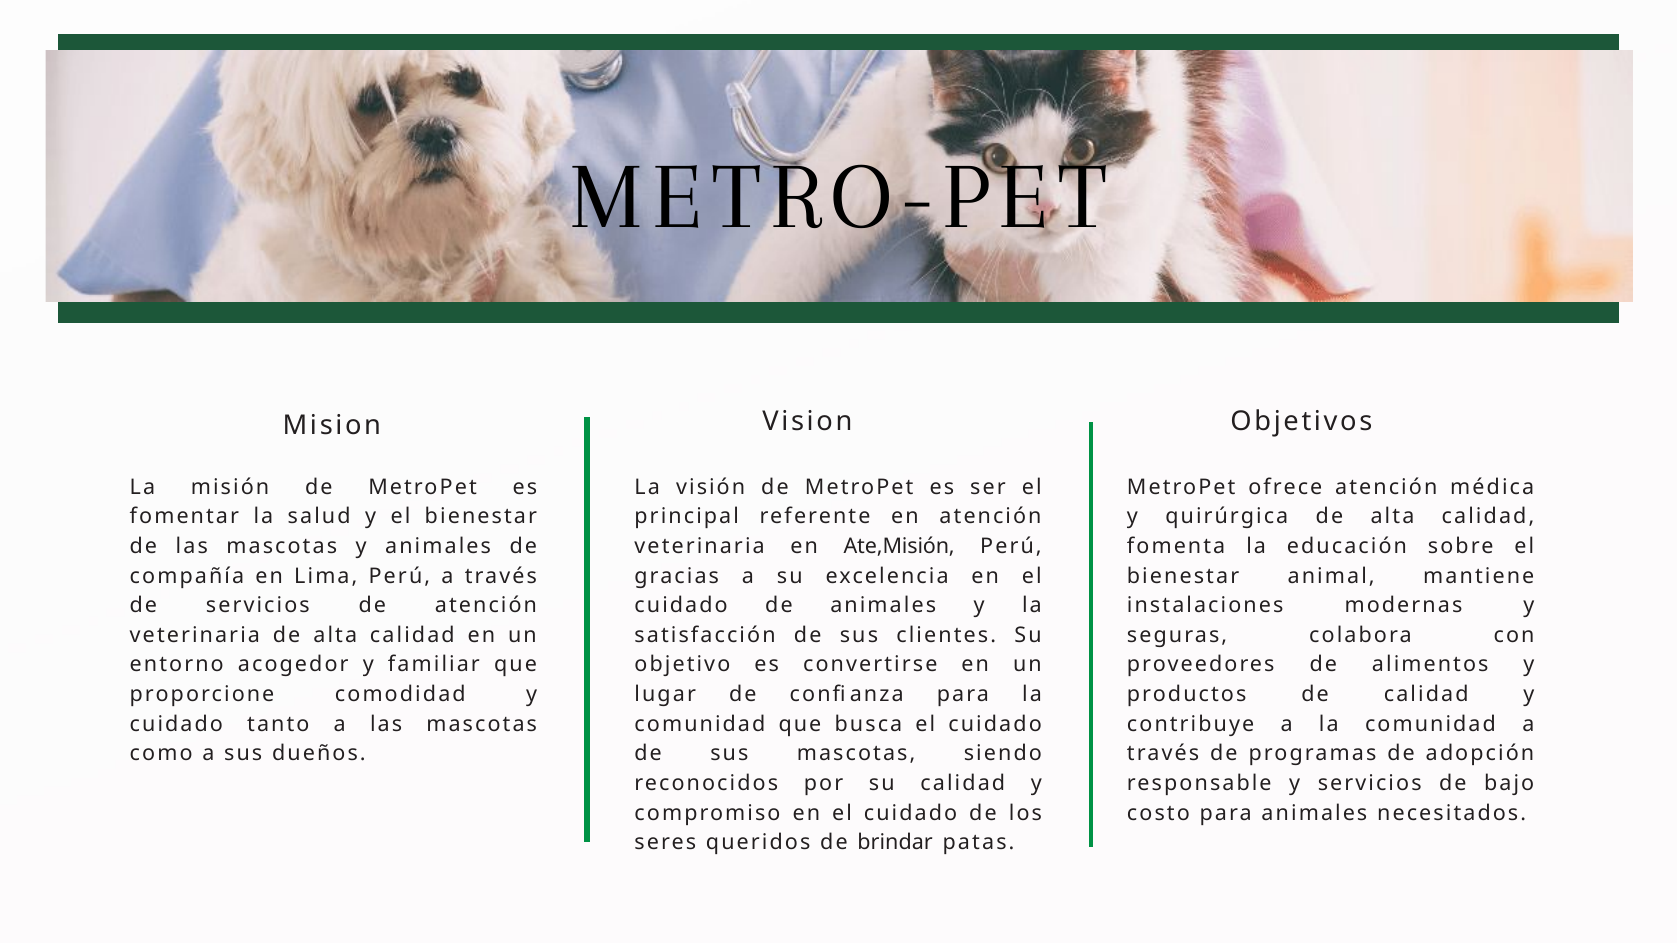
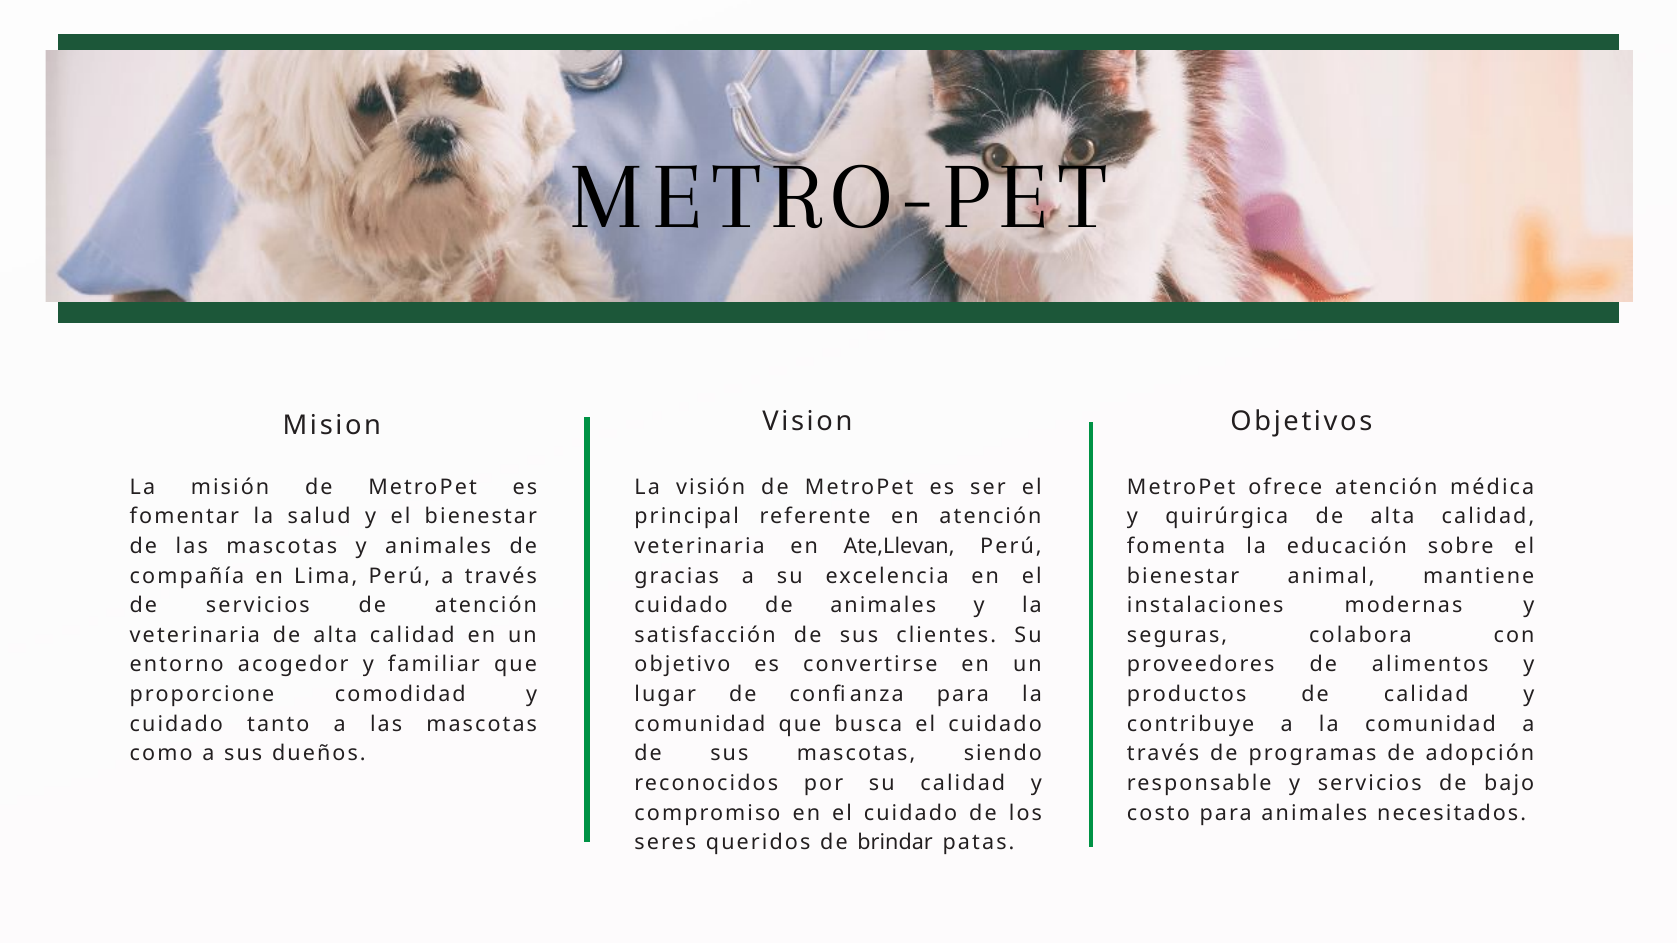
Ate,Misión: Ate,Misión -> Ate,Llevan (899, 547)
